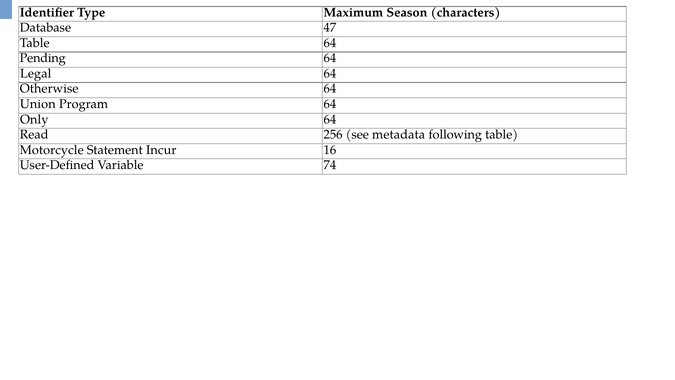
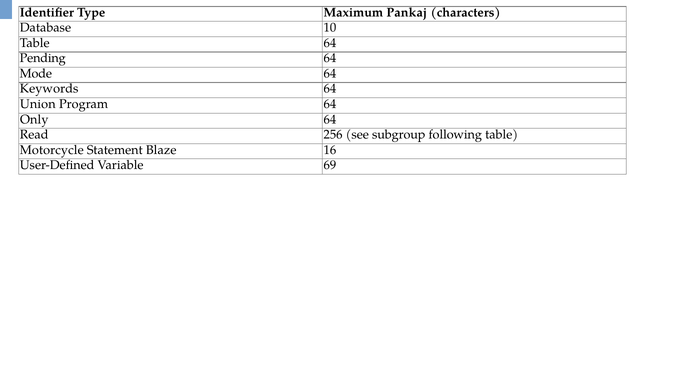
Season: Season -> Pankaj (407, 13)
47: 47 -> 10 (330, 28)
Legal: Legal -> Mode (36, 73)
Otherwise: Otherwise -> Keywords (49, 89)
metadata: metadata -> subgroup (399, 135)
Incur: Incur -> Blaze (161, 150)
74: 74 -> 69 (330, 165)
